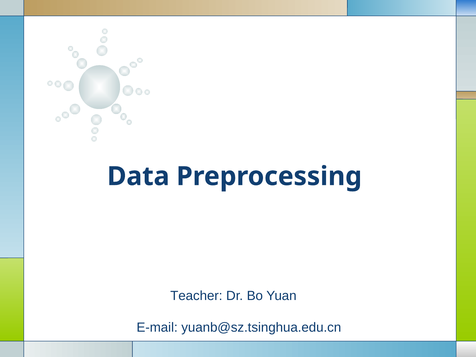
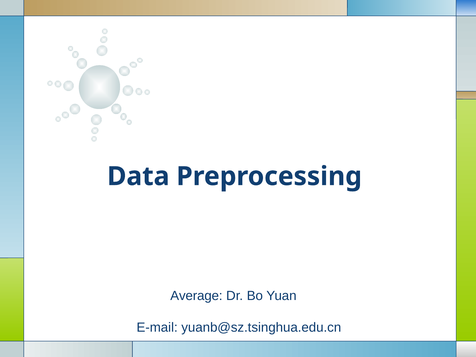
Teacher: Teacher -> Average (196, 296)
